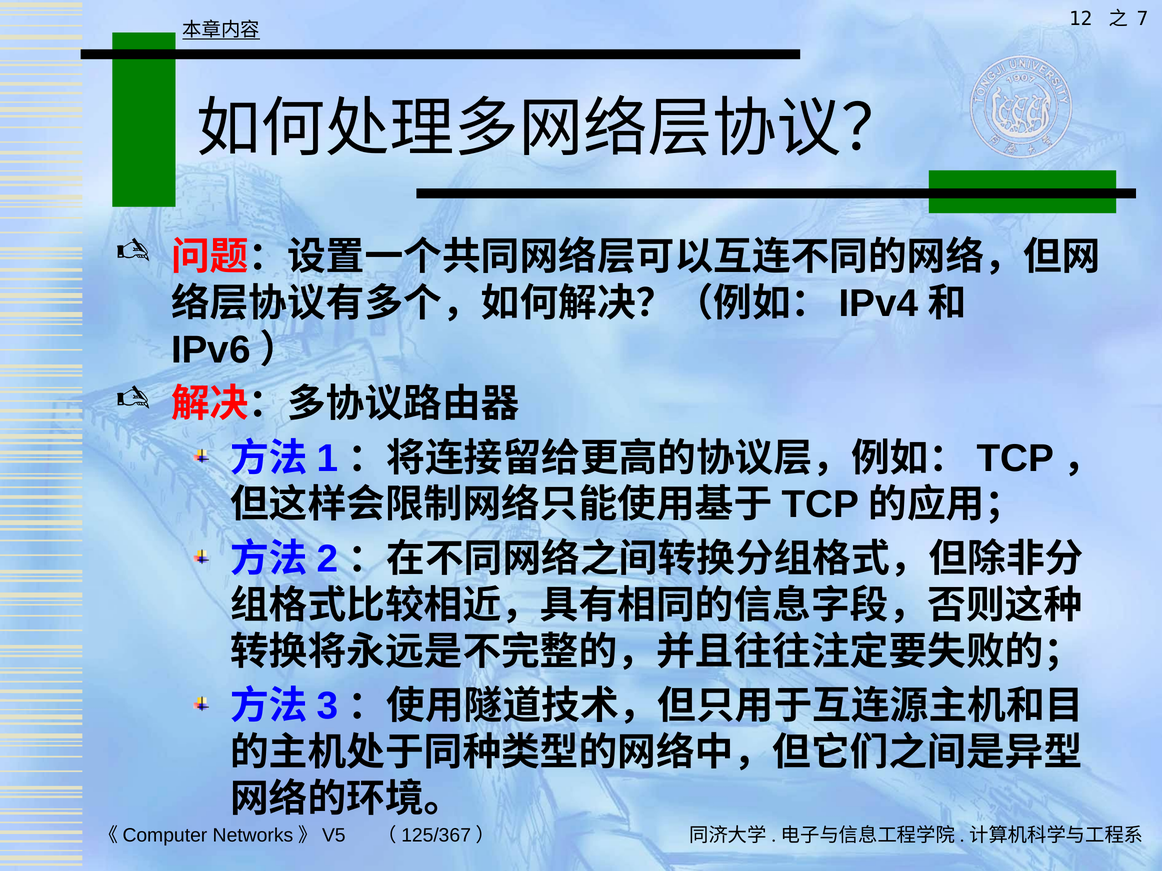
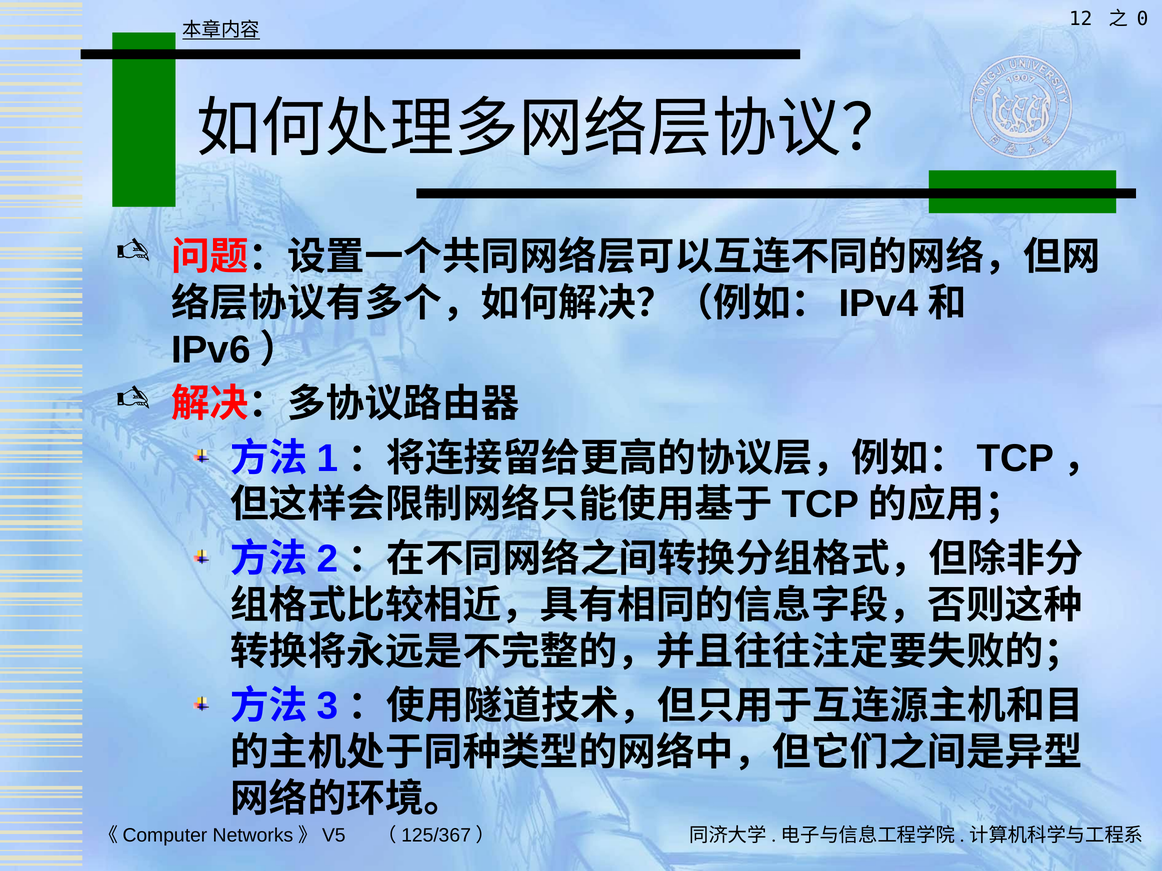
7: 7 -> 0 (1143, 19)
